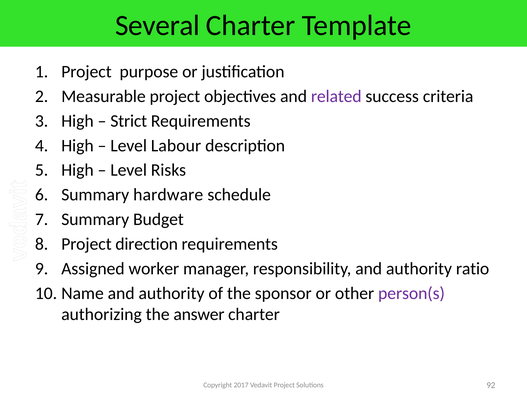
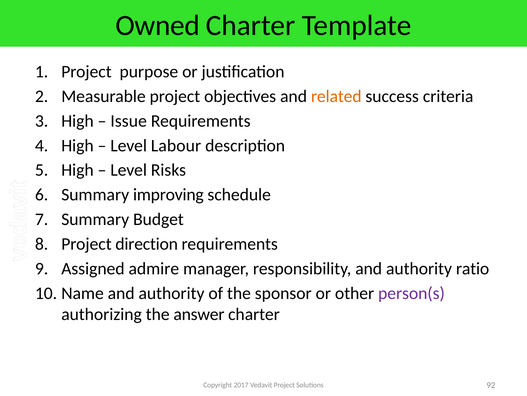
Several: Several -> Owned (158, 25)
related colour: purple -> orange (336, 96)
Strict: Strict -> Issue (129, 121)
hardware: hardware -> improving (168, 194)
worker: worker -> admire (154, 268)
